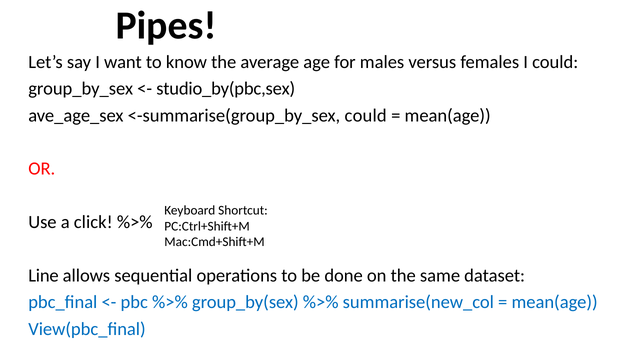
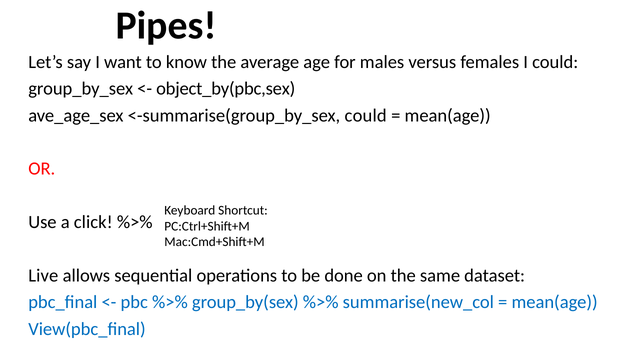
studio_by(pbc,sex: studio_by(pbc,sex -> object_by(pbc,sex (226, 89)
Line: Line -> Live (43, 275)
